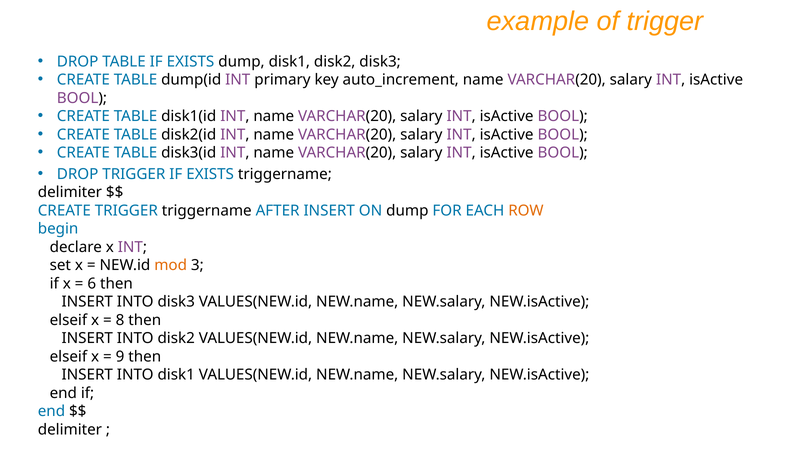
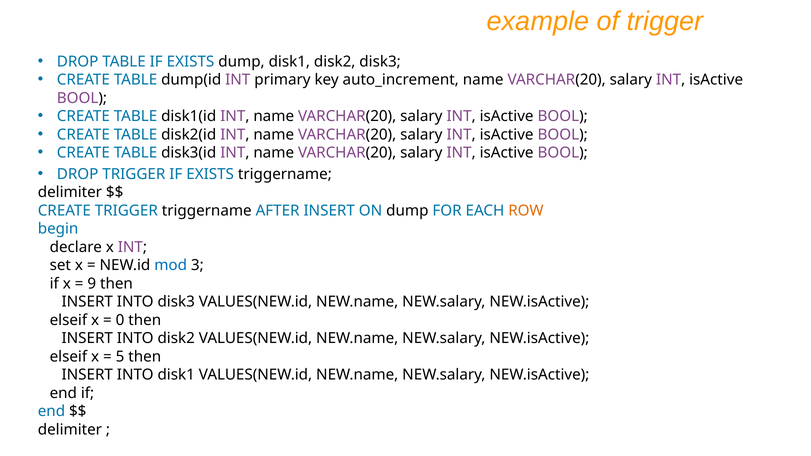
mod colour: orange -> blue (171, 266)
6: 6 -> 9 (92, 284)
8: 8 -> 0 (120, 320)
9: 9 -> 5 (120, 357)
